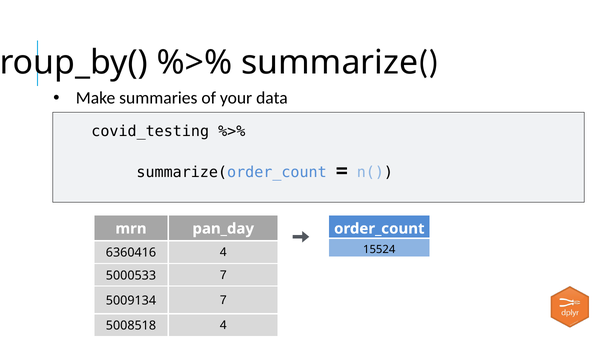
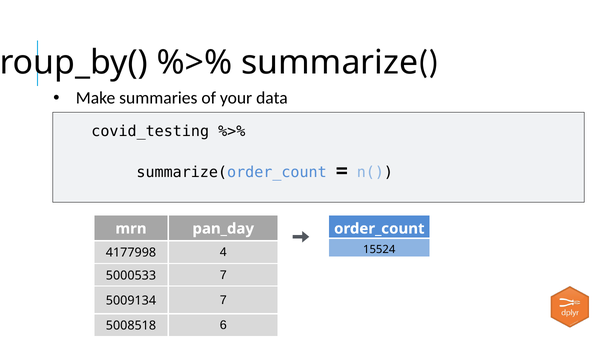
6360416: 6360416 -> 4177998 (131, 253)
5008518 4: 4 -> 6 (223, 326)
